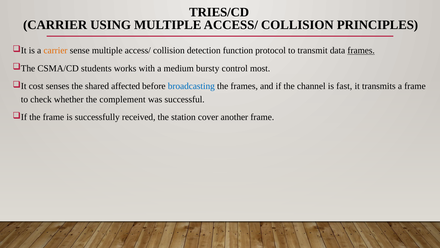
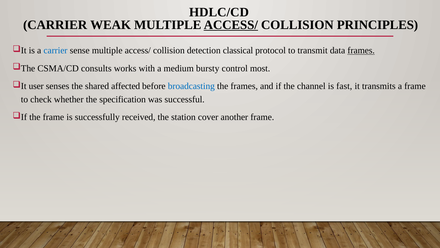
TRIES/CD: TRIES/CD -> HDLC/CD (219, 12)
USING: USING -> WEAK (111, 25)
ACCESS/ underline: none -> present (231, 25)
carrier colour: orange -> blue (55, 50)
function: function -> classical (238, 50)
students: students -> consults (96, 68)
cost: cost -> user (36, 86)
complement: complement -> specification (123, 99)
